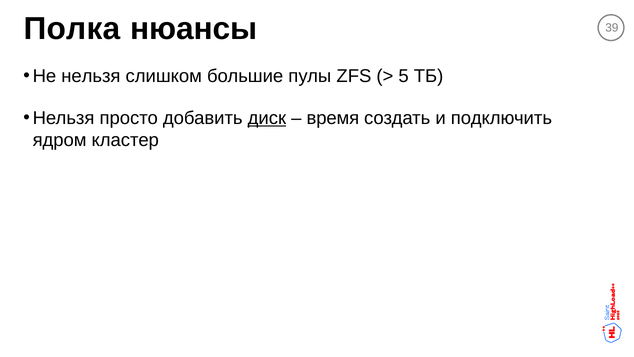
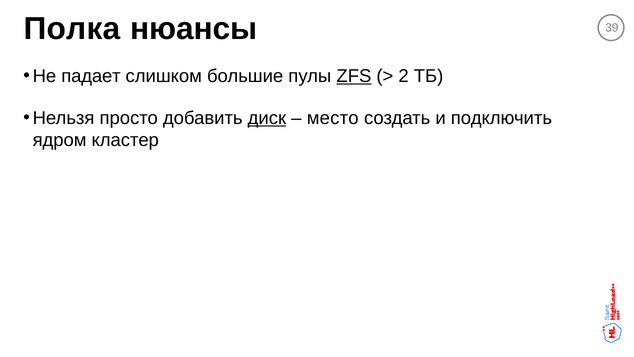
Не нельзя: нельзя -> падает (91, 76)
ZFS underline: none -> present (354, 76)
5: 5 -> 2 (404, 76)
время: время -> место (333, 118)
